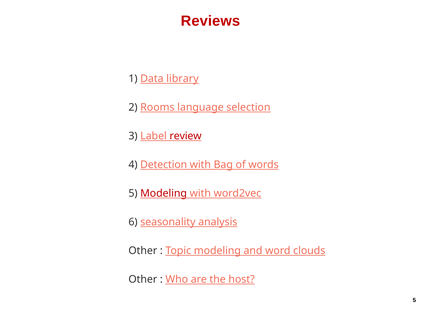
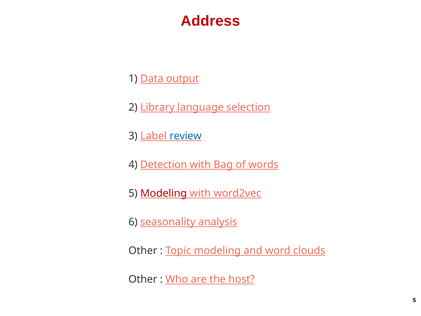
Reviews: Reviews -> Address (210, 21)
library: library -> output (183, 79)
Rooms: Rooms -> Library (157, 107)
review colour: red -> blue (186, 136)
